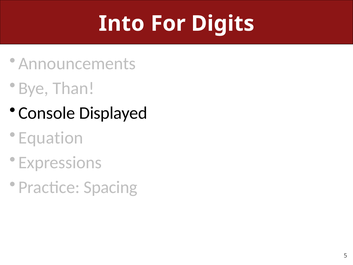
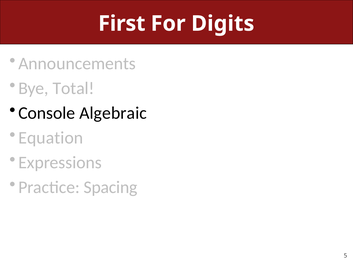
Into: Into -> First (122, 24)
Than: Than -> Total (74, 88)
Displayed: Displayed -> Algebraic (113, 113)
